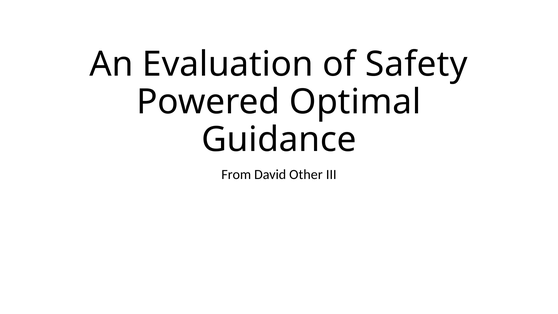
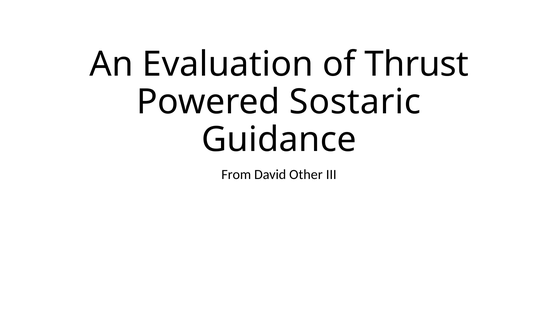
Safety: Safety -> Thrust (417, 64)
Optimal: Optimal -> Sostaric (355, 102)
